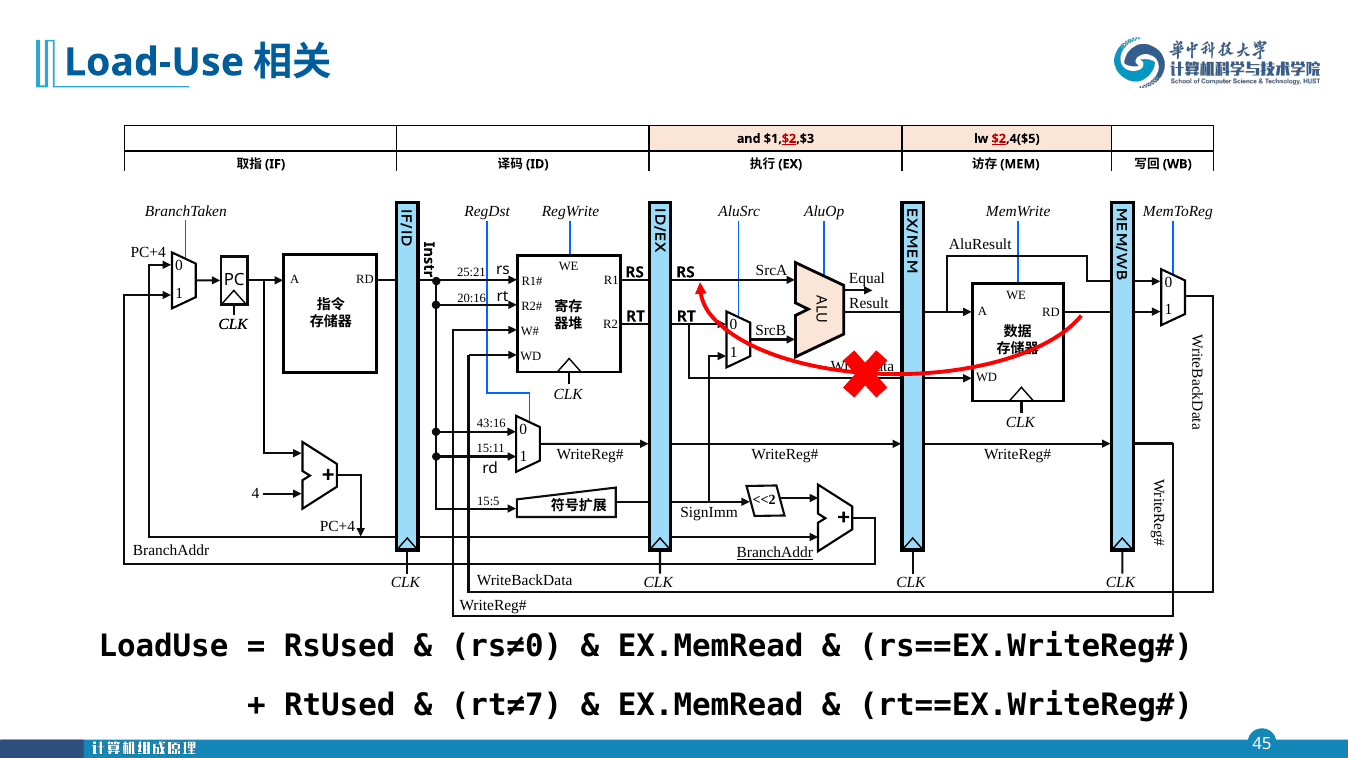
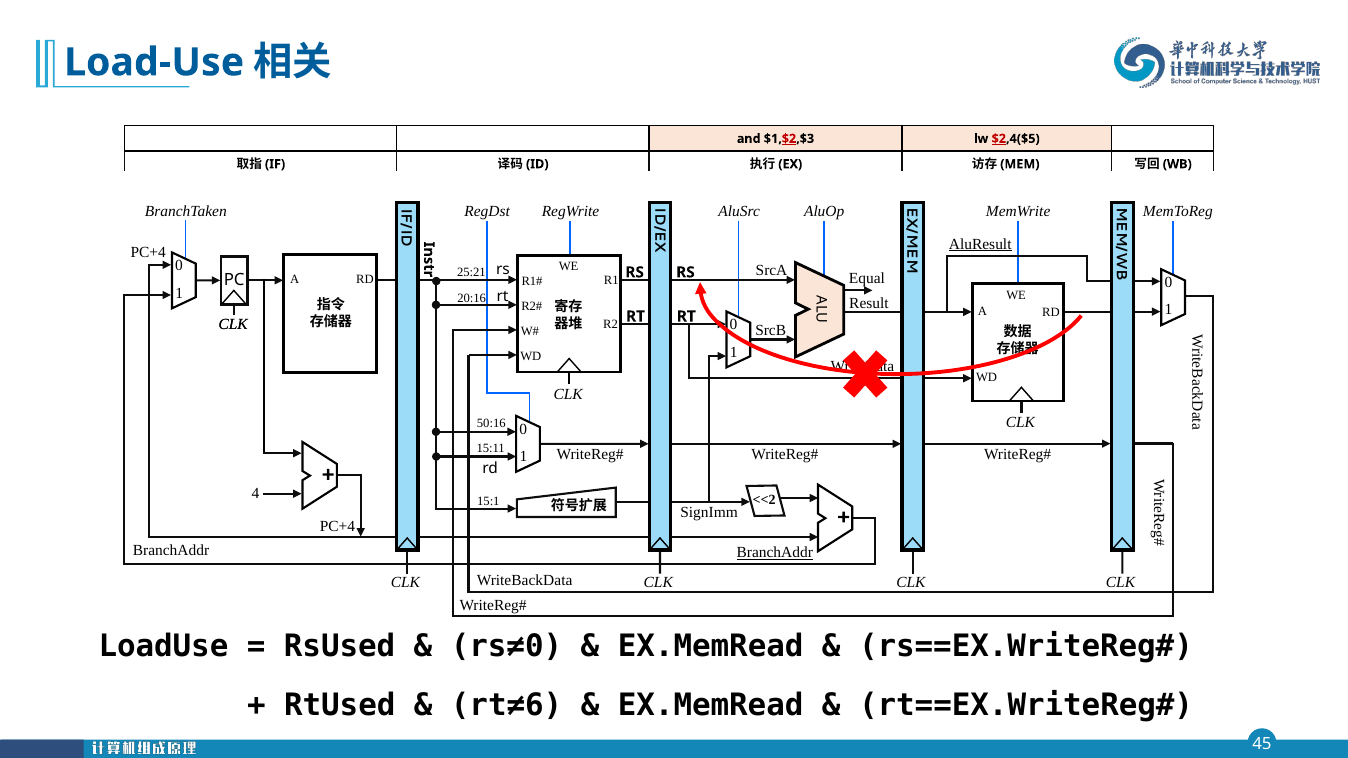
AluResult underline: none -> present (980, 244)
43:16: 43:16 -> 50:16 (491, 424)
15:5: 15:5 -> 15:1 (488, 501)
rt≠7: rt≠7 -> rt≠6 (507, 705)
